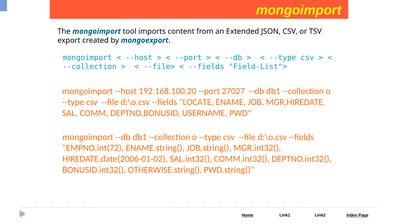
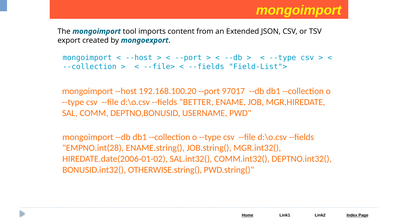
27027: 27027 -> 97017 (233, 91)
LOCATE: LOCATE -> BETTER (196, 102)
EMPNO.int(72: EMPNO.int(72 -> EMPNO.int(28 (93, 148)
